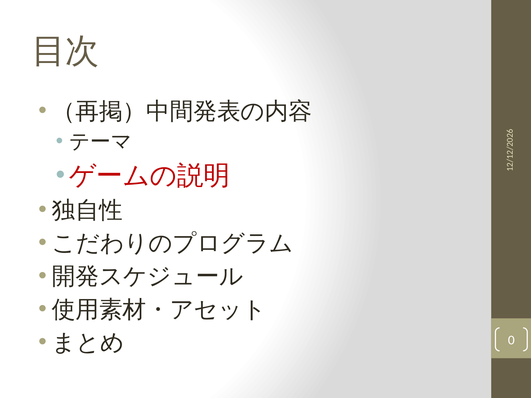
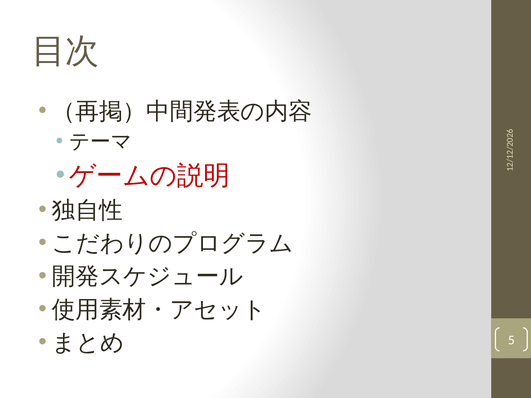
0: 0 -> 5 (511, 340)
